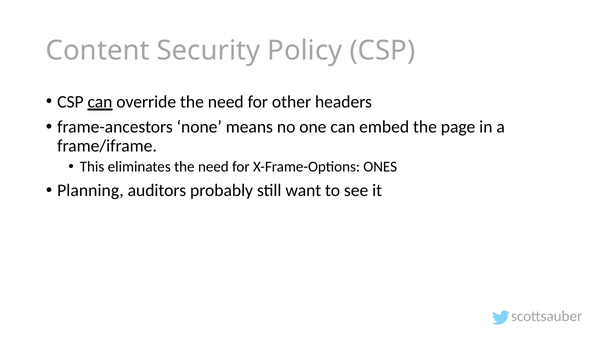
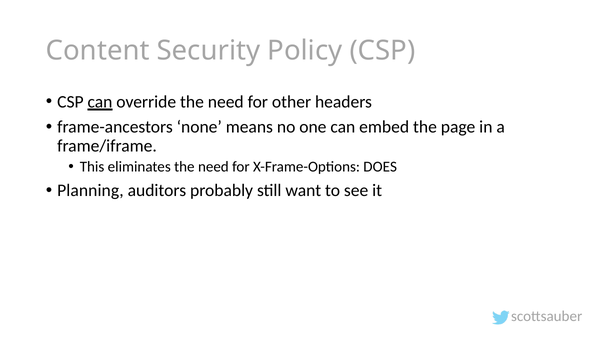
ONES: ONES -> DOES (380, 167)
